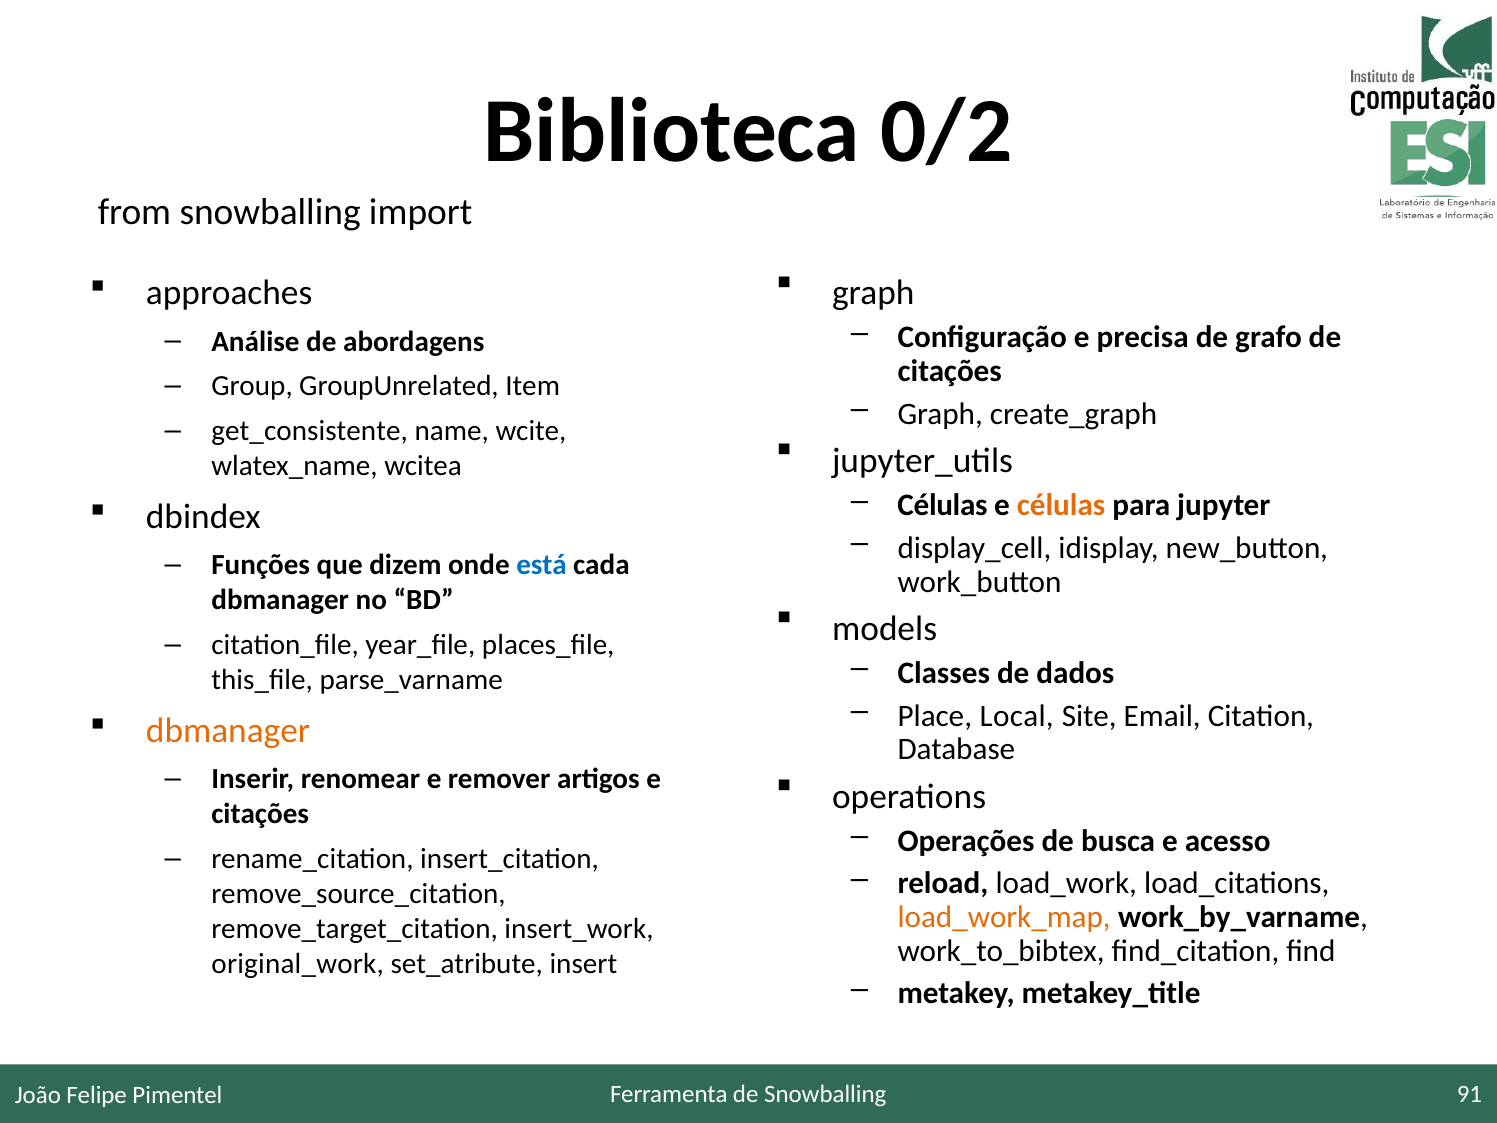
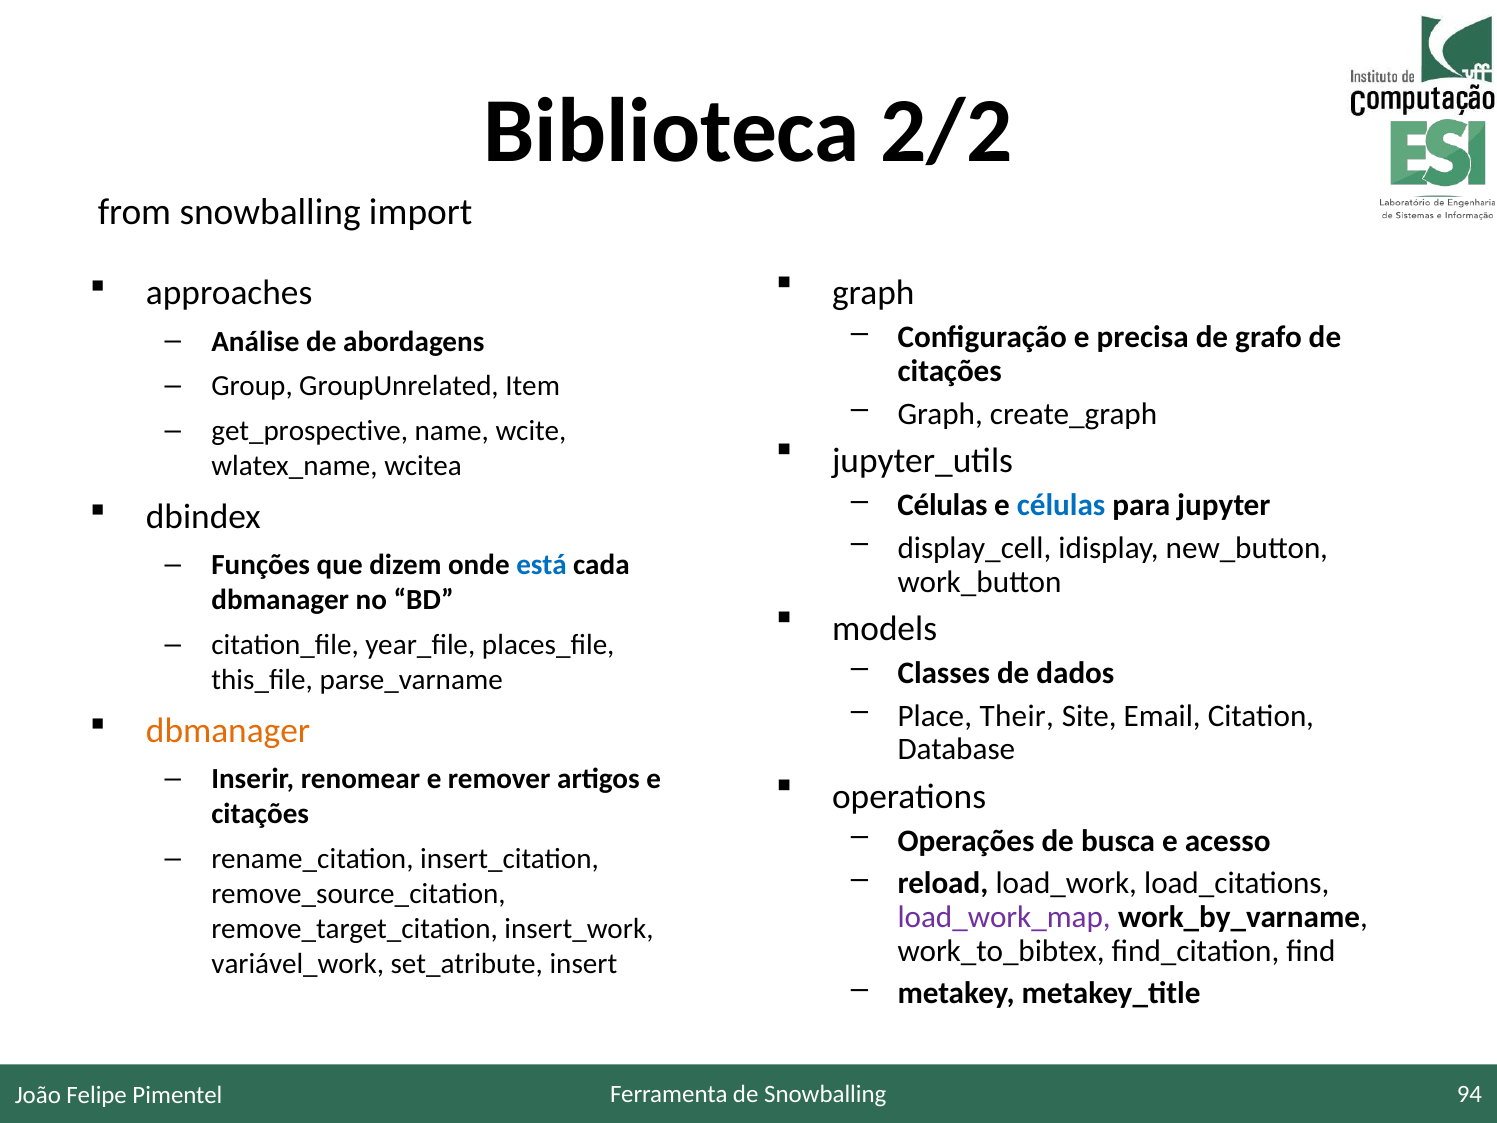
0/2: 0/2 -> 2/2 (947, 131)
get_consistente: get_consistente -> get_prospective (310, 431)
células colour: orange -> blue (1061, 505)
Local: Local -> Their (1017, 716)
load_work_map colour: orange -> purple (1004, 917)
original_work: original_work -> variável_work (298, 964)
91: 91 -> 94 (1469, 1094)
